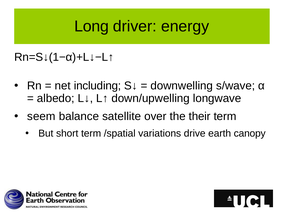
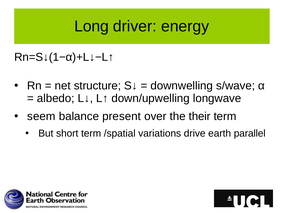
including: including -> structure (97, 86)
satellite: satellite -> present (122, 116)
canopy: canopy -> parallel (250, 133)
